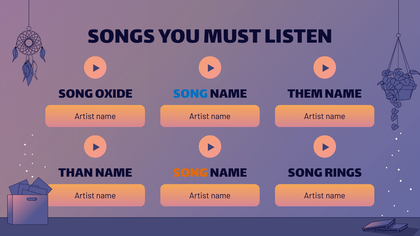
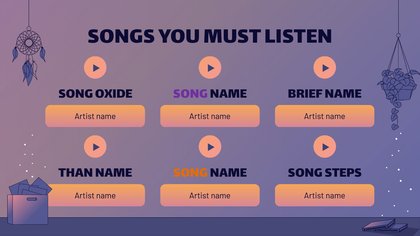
SONG colour: blue -> purple (190, 93)
THEM: THEM -> BRIEF (305, 93)
RINGS: RINGS -> STEPS (343, 172)
